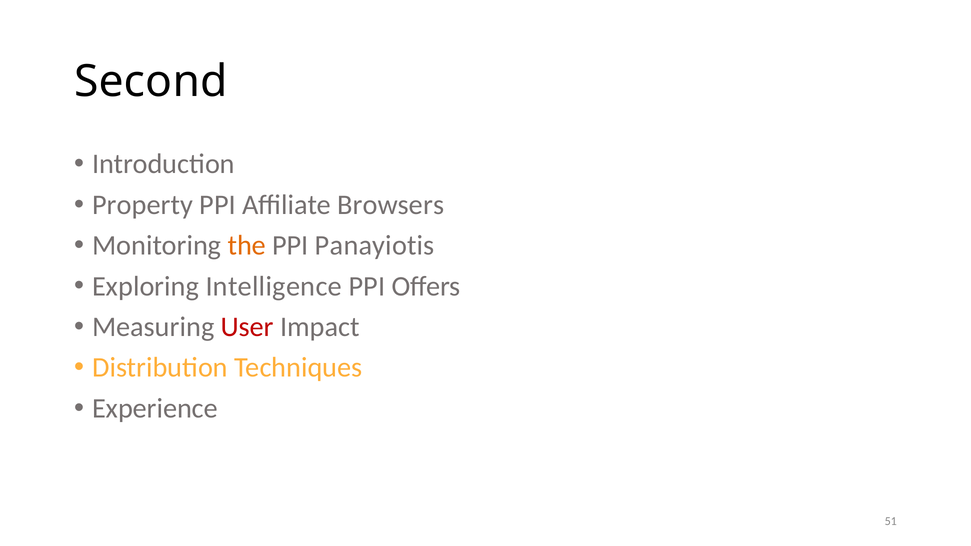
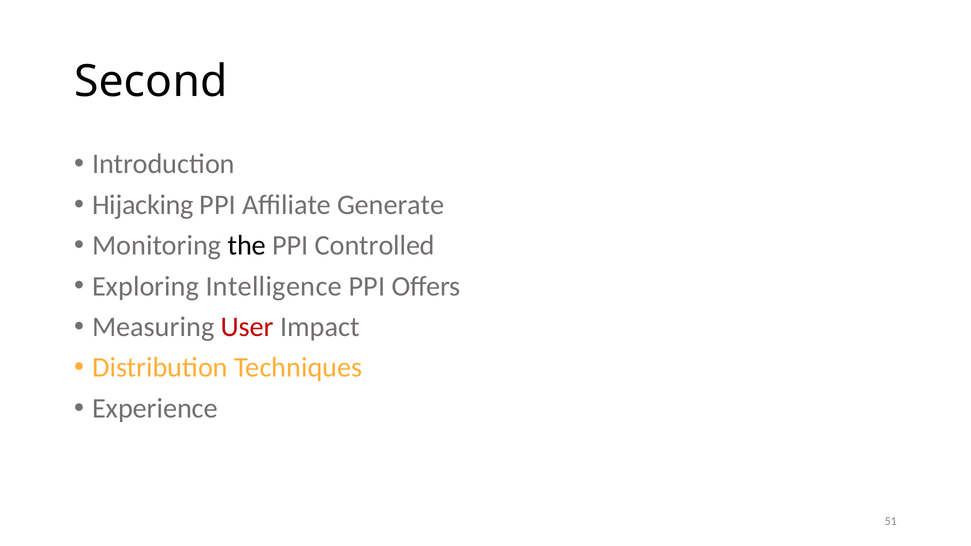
Property: Property -> Hijacking (143, 205)
Browsers: Browsers -> Generate (391, 205)
the colour: orange -> black (247, 246)
Panayiotis: Panayiotis -> Controlled (375, 246)
